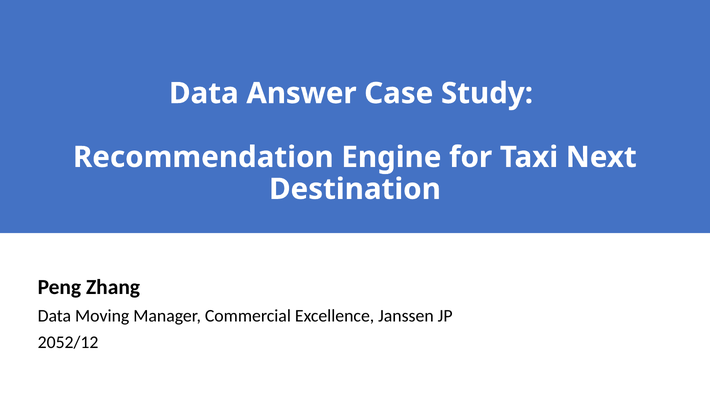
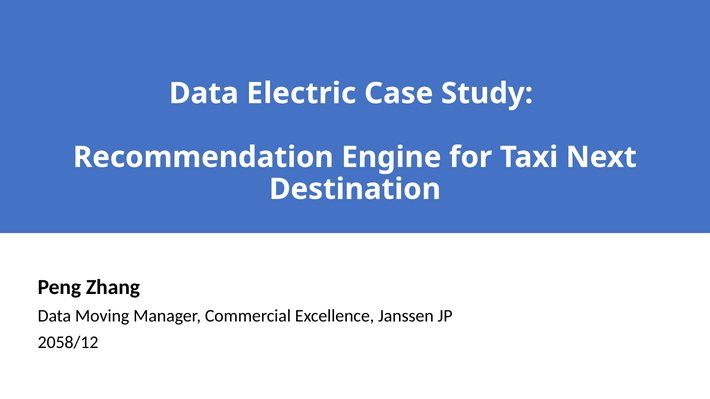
Answer: Answer -> Electric (301, 93)
2052/12: 2052/12 -> 2058/12 (68, 343)
